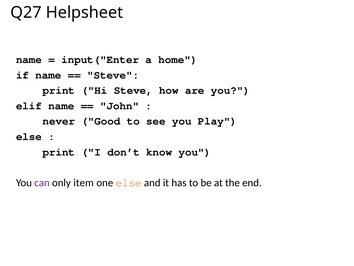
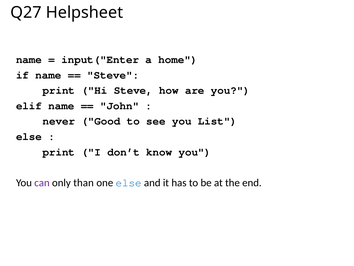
Play: Play -> List (217, 121)
item: item -> than (84, 182)
else colour: orange -> blue (129, 182)
